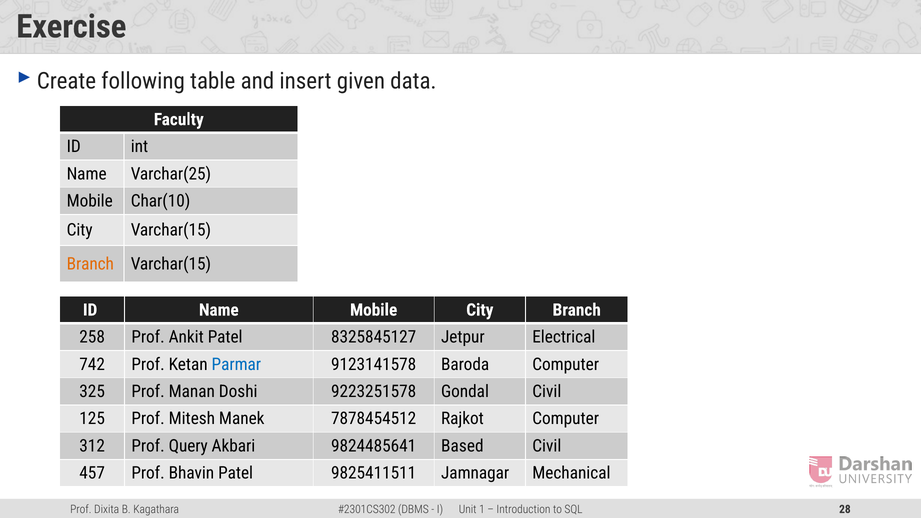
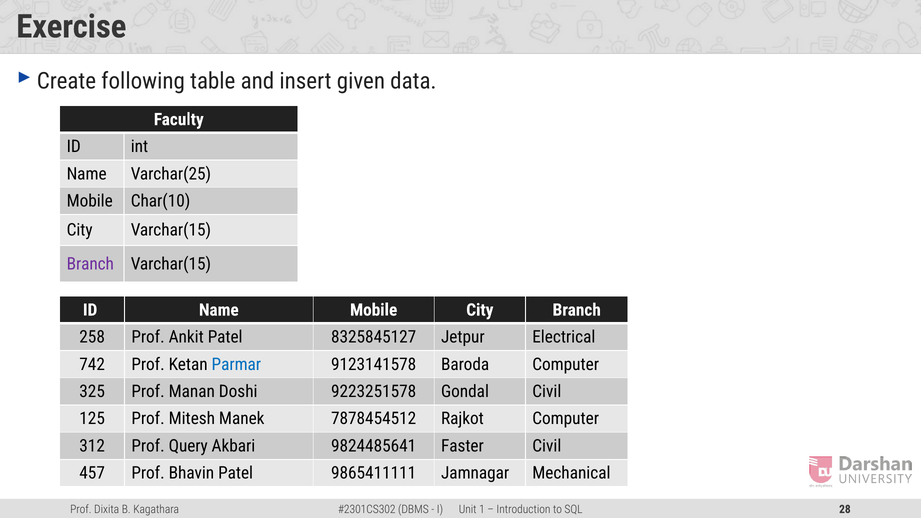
Branch colour: orange -> purple (90, 264)
Based: Based -> Faster (462, 446)
9825411511: 9825411511 -> 9865411111 (374, 473)
